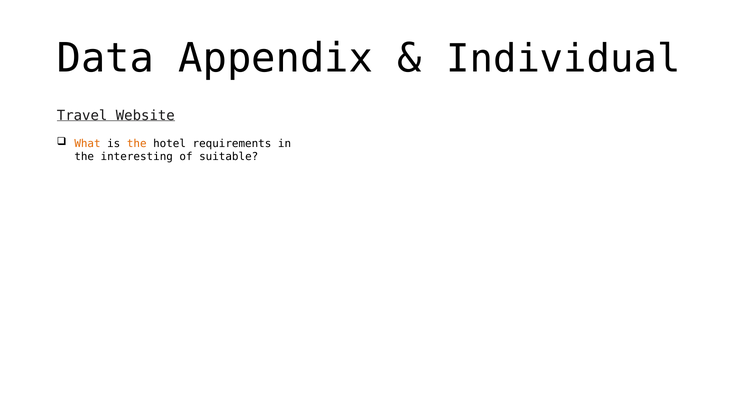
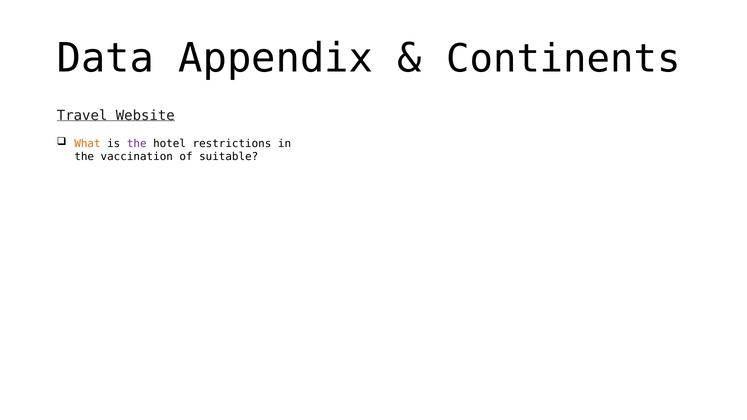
Individual: Individual -> Continents (563, 59)
the colour: orange -> purple (137, 144)
requirements: requirements -> restrictions (232, 144)
interesting: interesting -> vaccination (137, 157)
